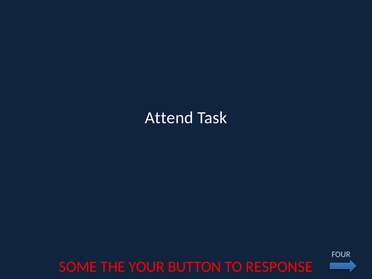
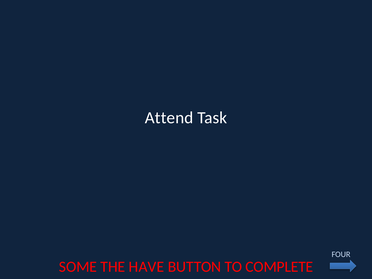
YOUR: YOUR -> HAVE (146, 267)
RESPONSE: RESPONSE -> COMPLETE (279, 267)
